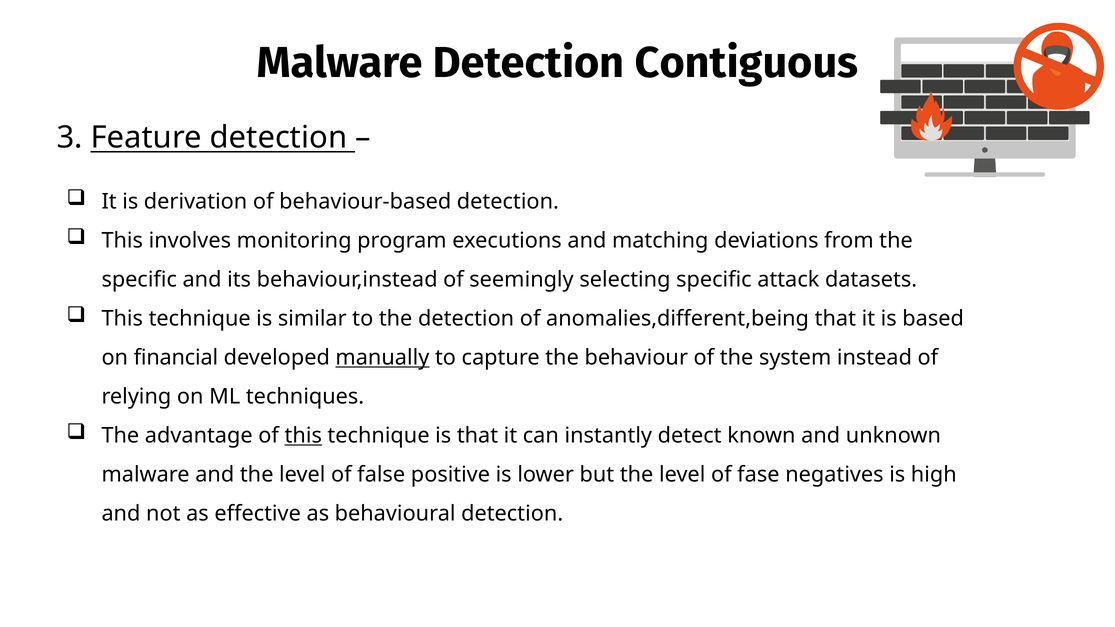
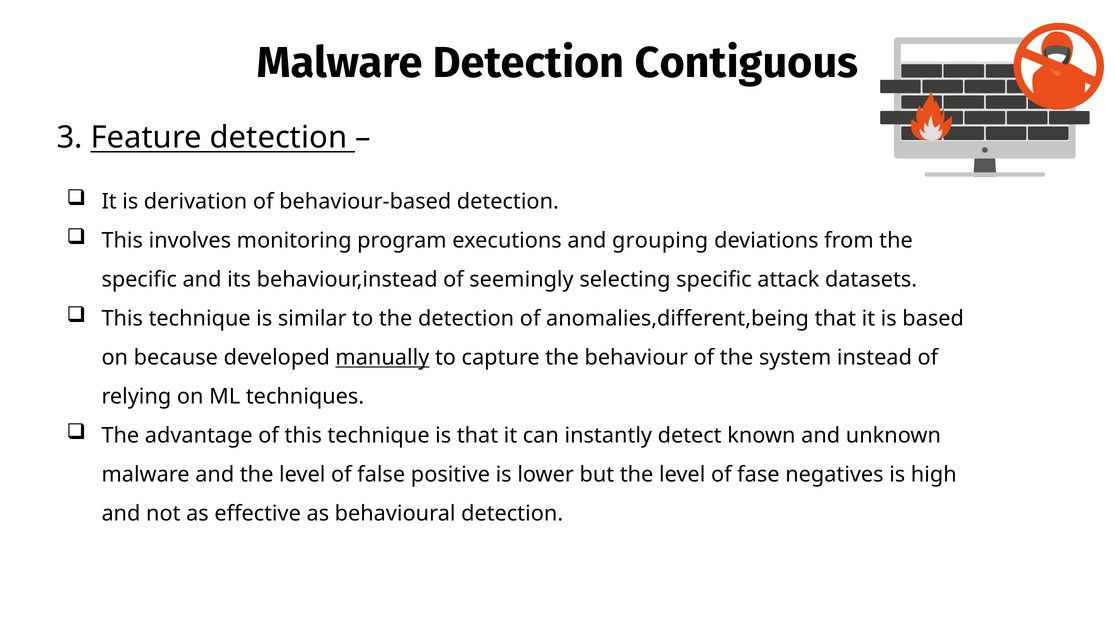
matching: matching -> grouping (660, 241)
financial: financial -> because (176, 358)
this underline: present -> none (303, 436)
